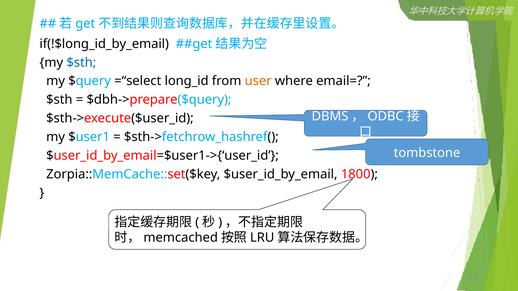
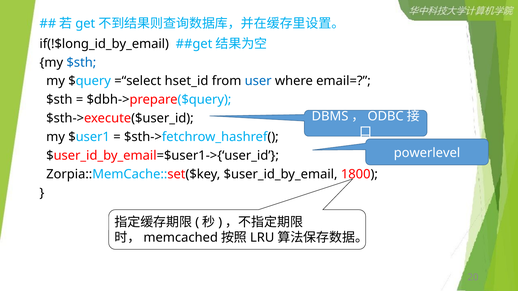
long_id: long_id -> hset_id (187, 81)
user colour: orange -> blue (258, 81)
tombstone: tombstone -> powerlevel (427, 153)
